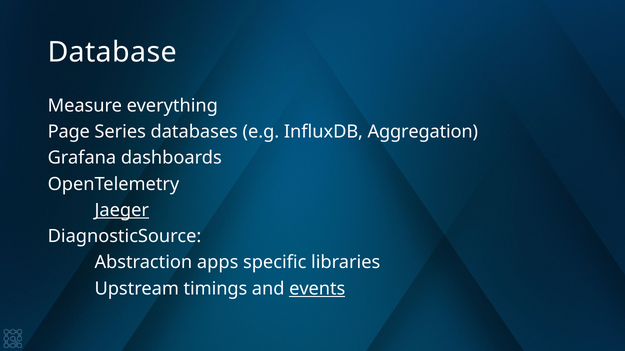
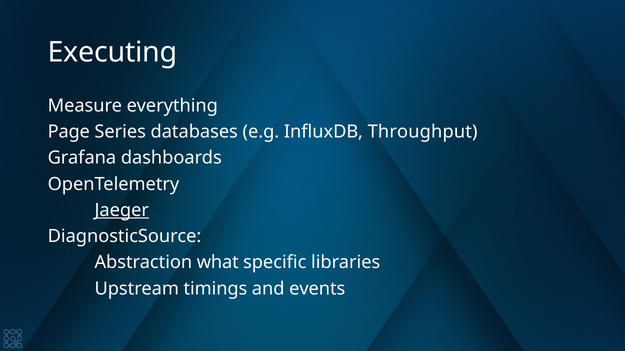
Database: Database -> Executing (113, 53)
Aggregation: Aggregation -> Throughput (423, 132)
apps: apps -> what (218, 263)
events underline: present -> none (317, 289)
